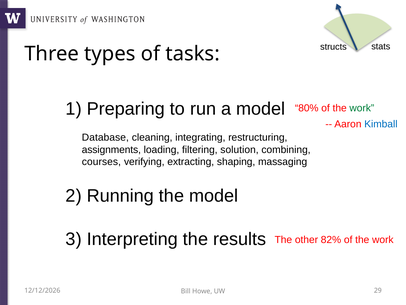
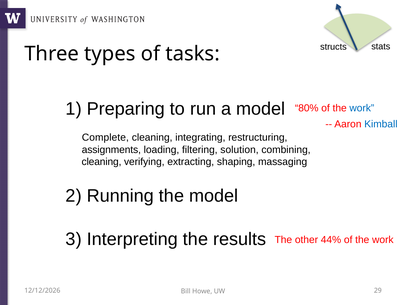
work colour: green -> blue (362, 108)
Database: Database -> Complete (105, 137)
courses: courses -> cleaning (102, 162)
82%: 82% -> 44% (331, 239)
